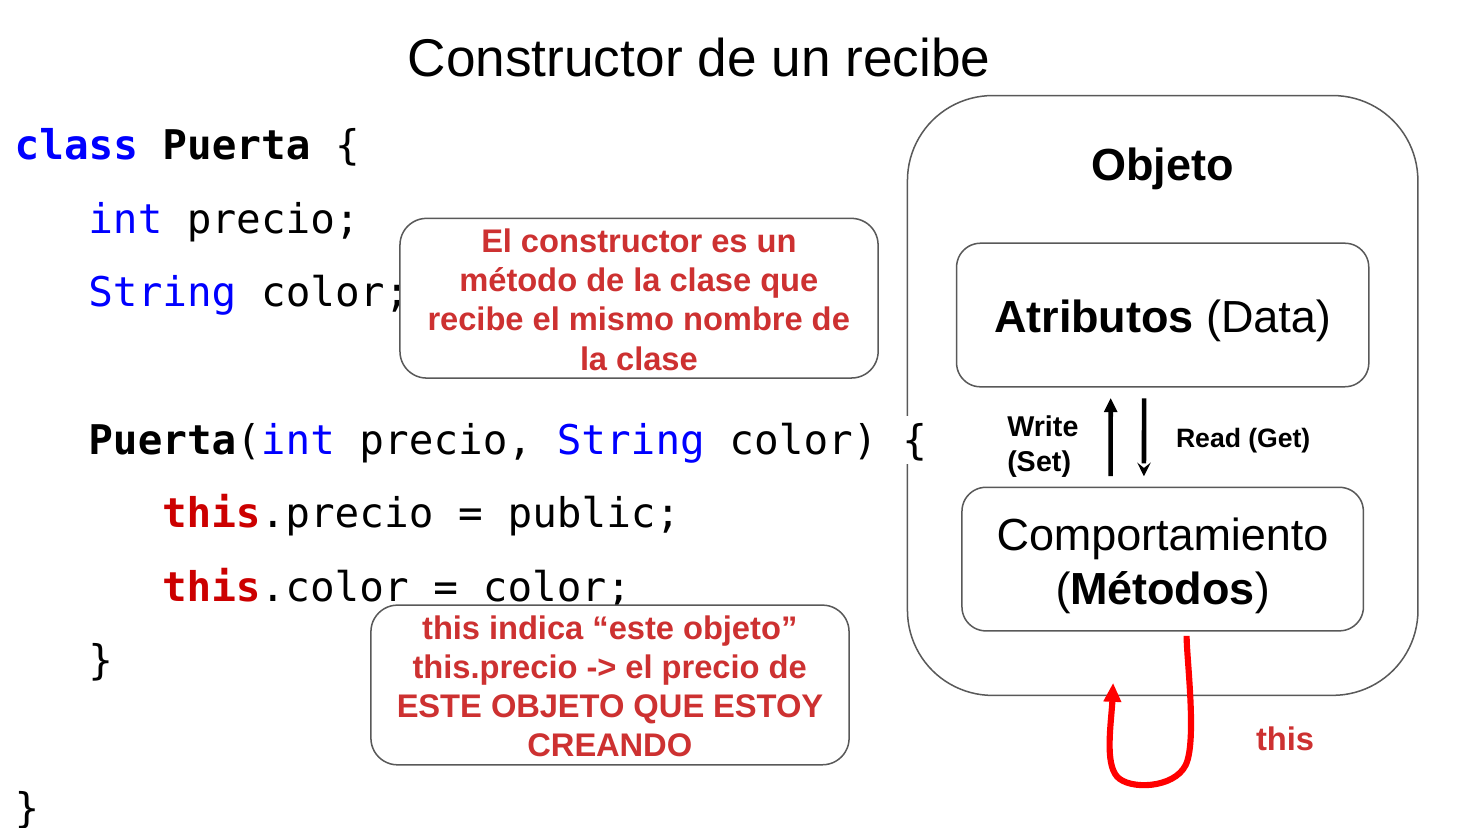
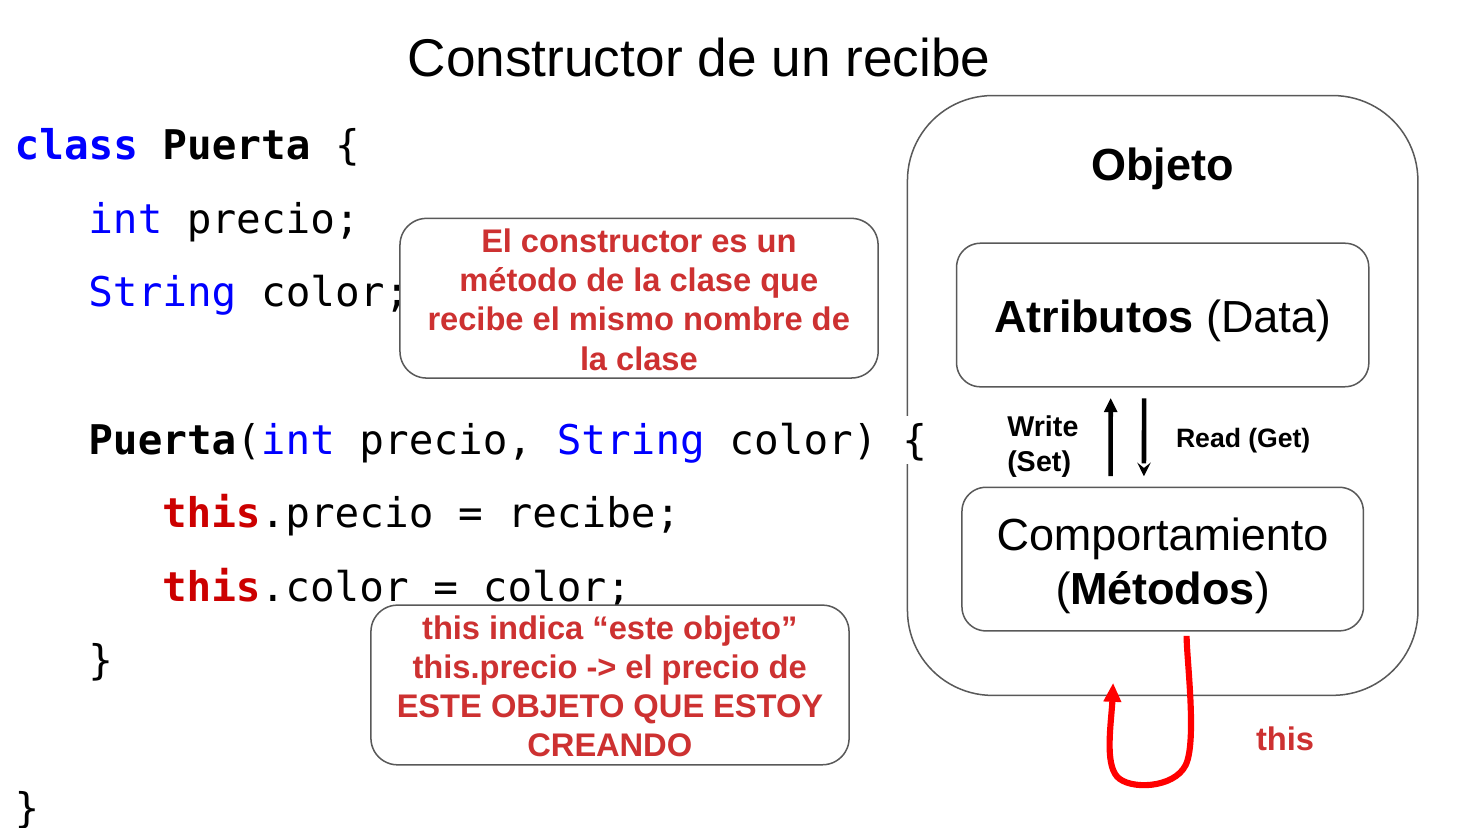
public: public -> recibe (594, 515)
